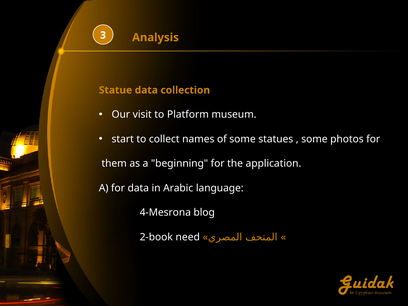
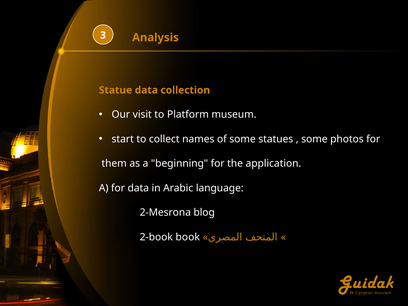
4-Mesrona: 4-Mesrona -> 2-Mesrona (165, 213)
need: need -> book (188, 237)
